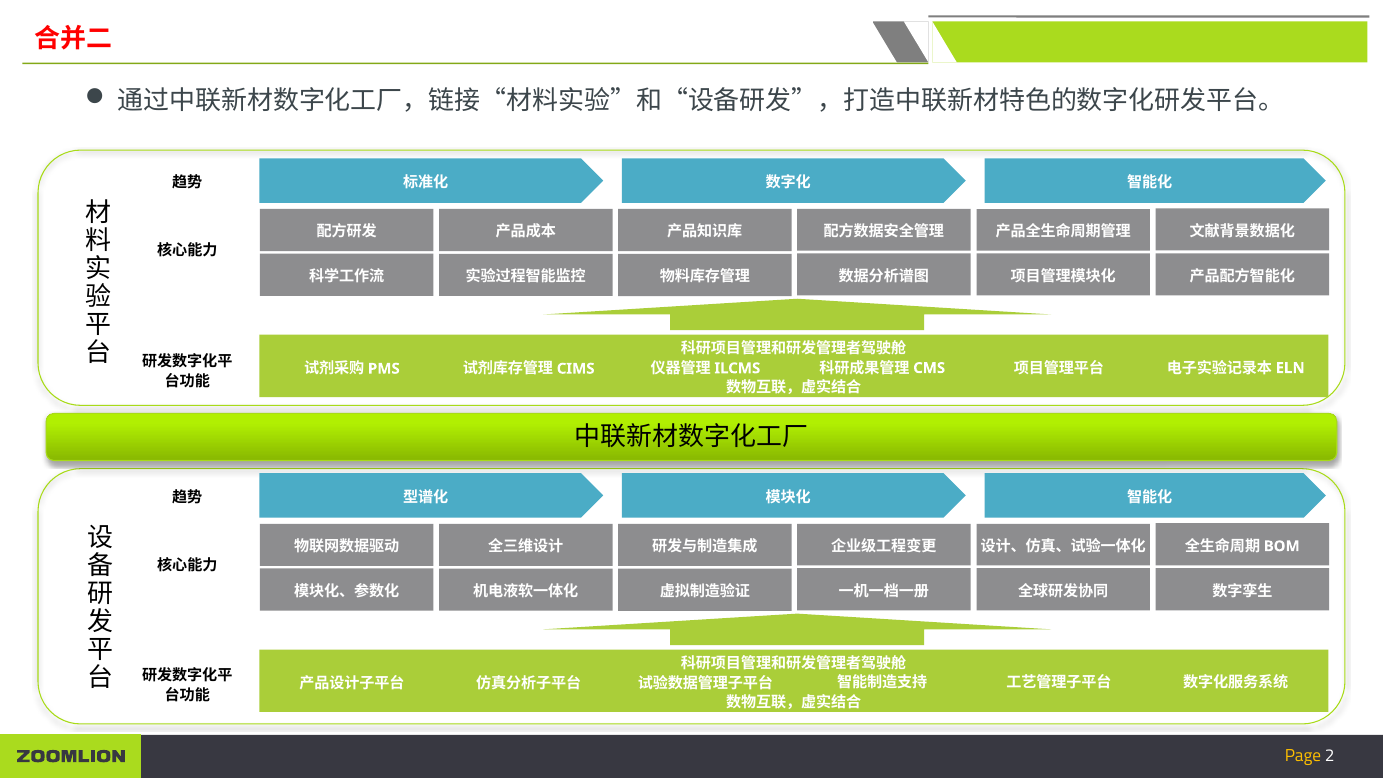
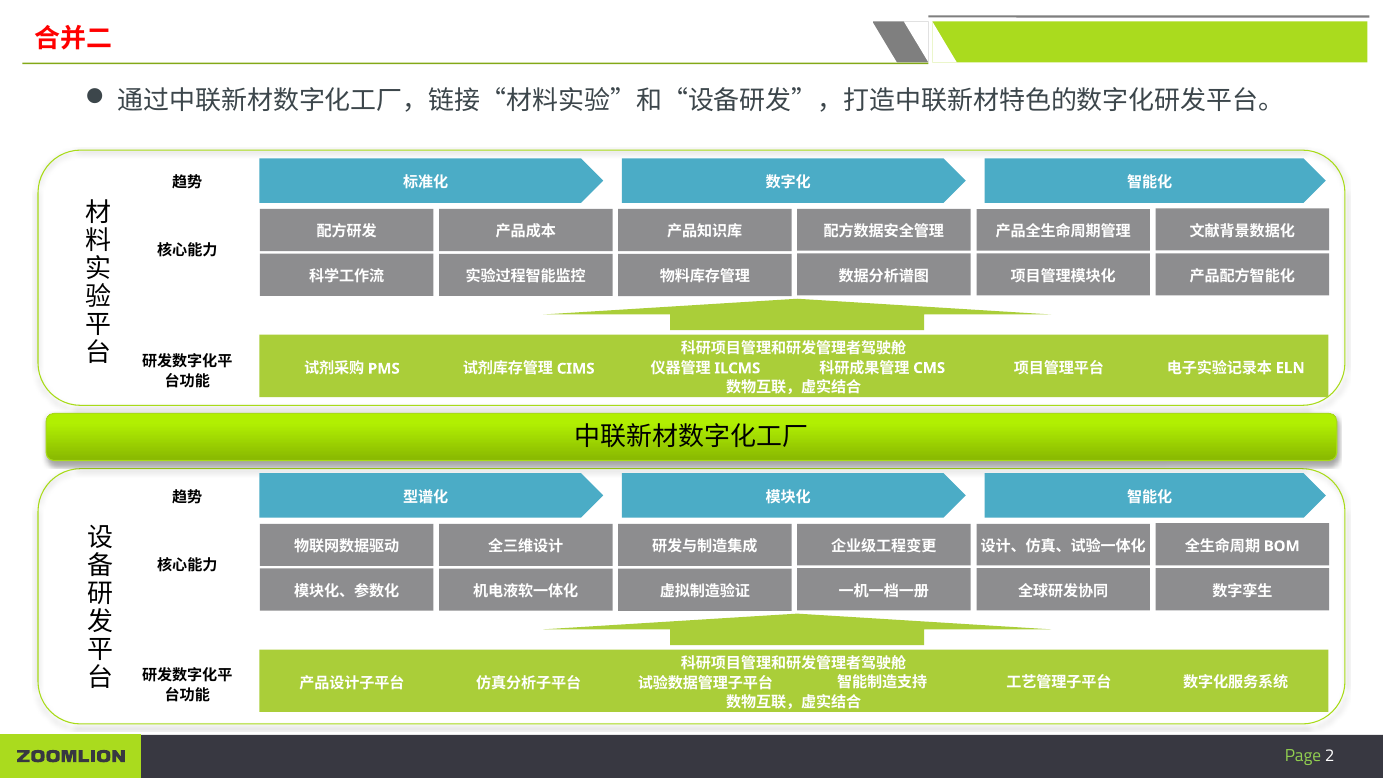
Page colour: yellow -> light green (1303, 756)
